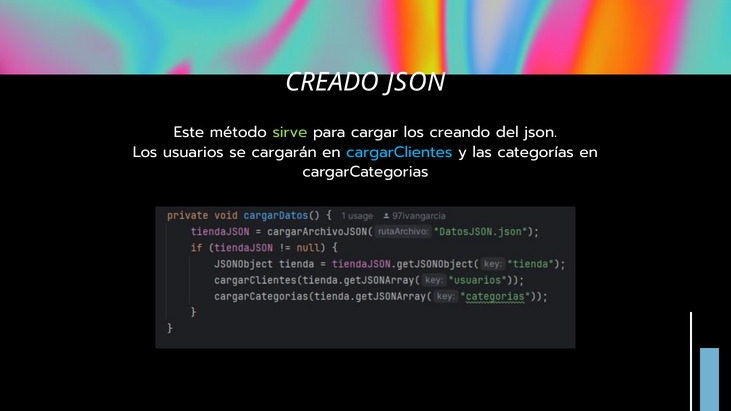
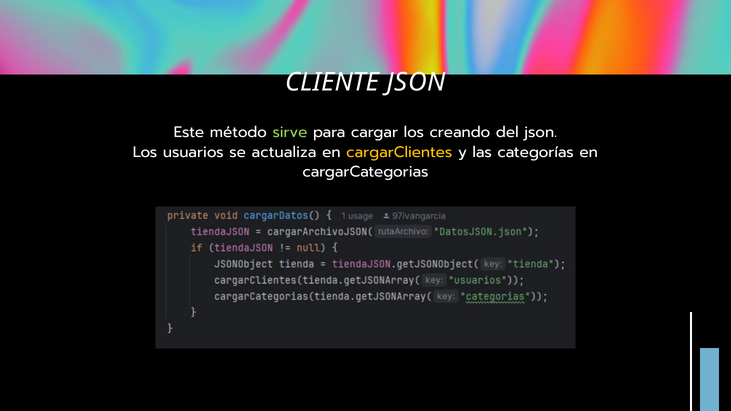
CREADO: CREADO -> CLIENTE (332, 82)
cargarán: cargarán -> actualiza (284, 152)
cargarClientes colour: light blue -> yellow (399, 152)
